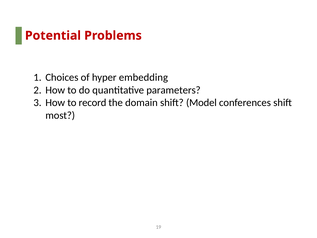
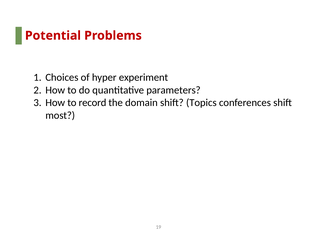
embedding: embedding -> experiment (144, 77)
Model: Model -> Topics (201, 103)
